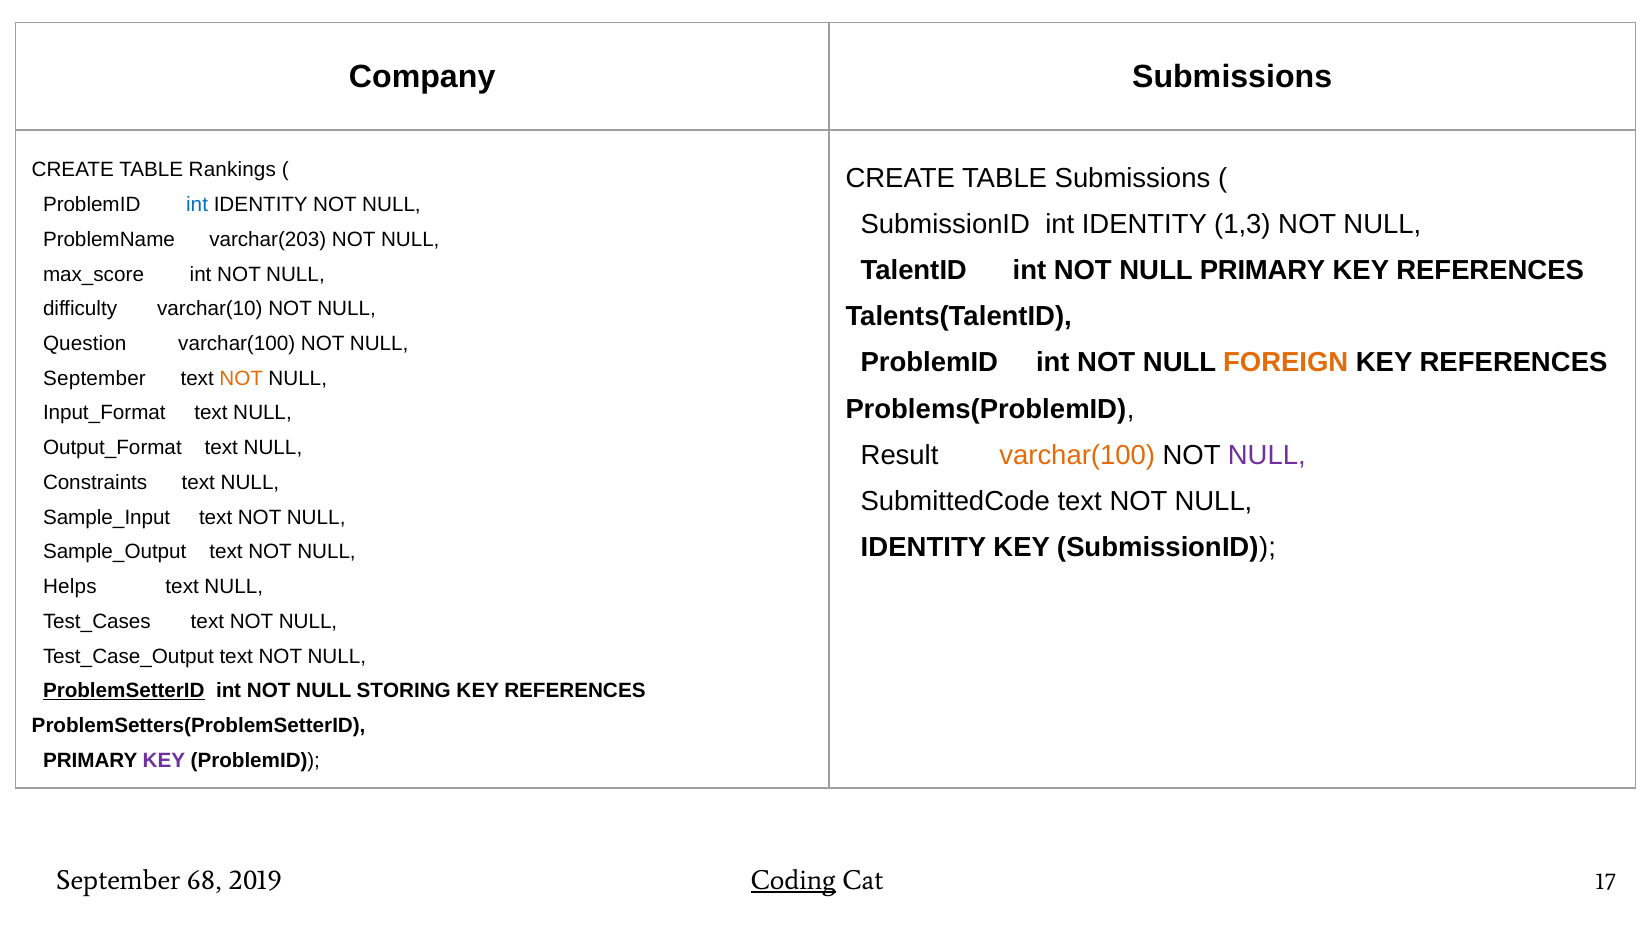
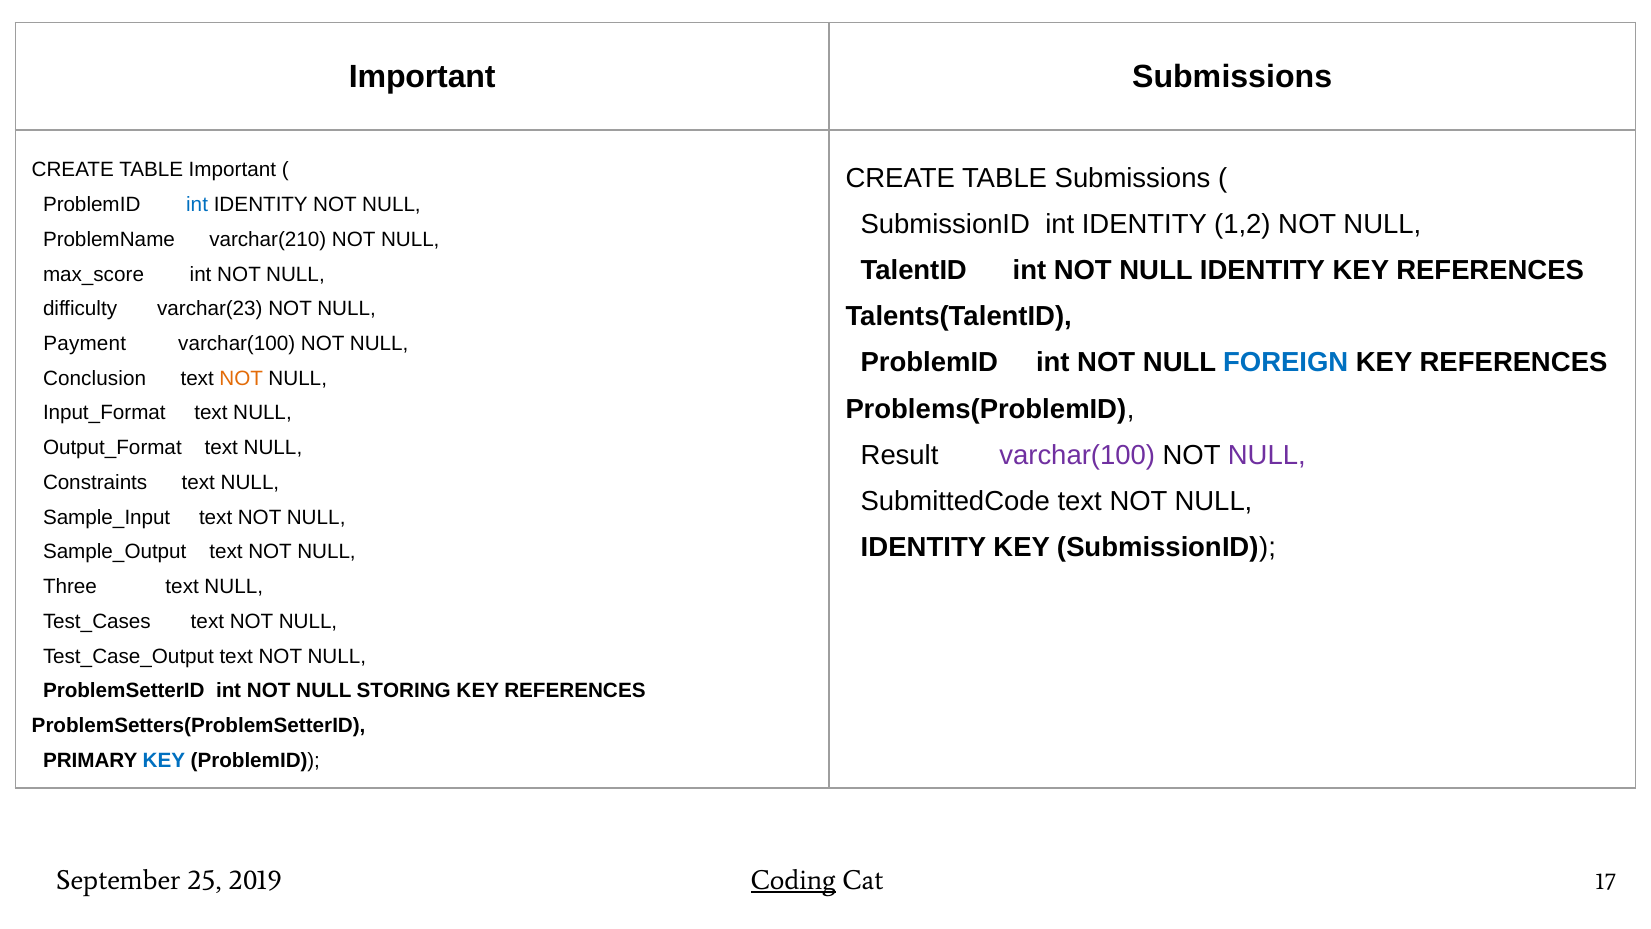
Company: Company -> Important (422, 77)
TABLE Rankings: Rankings -> Important (232, 170)
1,3: 1,3 -> 1,2 (1242, 224)
varchar(203: varchar(203 -> varchar(210 (268, 239)
int NOT NULL PRIMARY: PRIMARY -> IDENTITY (1262, 270)
varchar(10: varchar(10 -> varchar(23 (210, 309)
Question: Question -> Payment (85, 344)
FOREIGN colour: orange -> blue (1286, 363)
September: September -> Conclusion (95, 378)
varchar(100 colour: orange -> purple (1077, 455)
Helps: Helps -> Three (70, 587)
ProblemSetterID underline: present -> none (124, 691)
KEY colour: purple -> blue (164, 760)
68: 68 -> 25 (204, 880)
